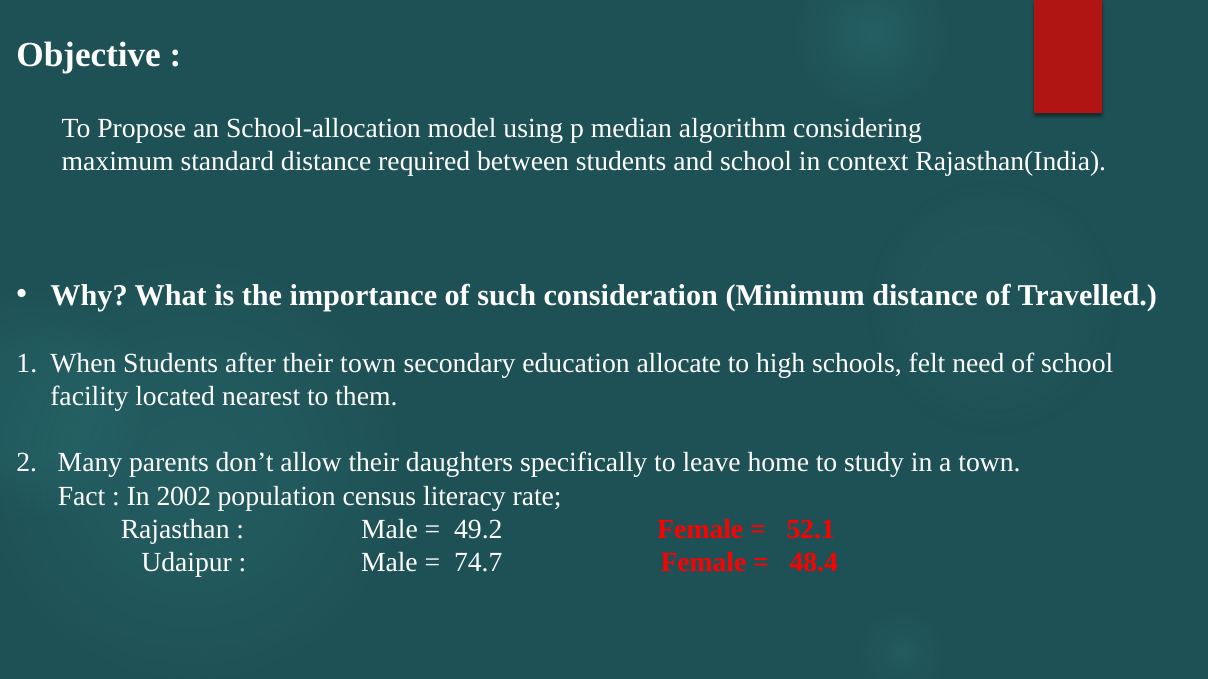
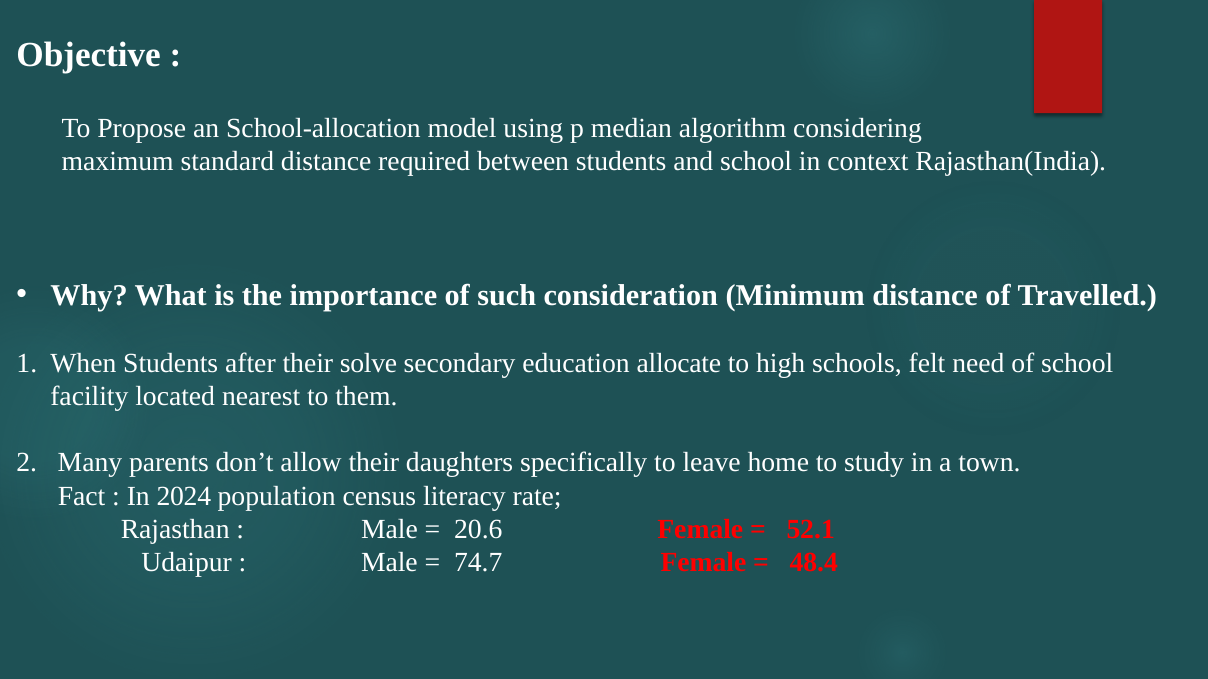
their town: town -> solve (368, 363)
2002: 2002 -> 2024 (184, 496)
49.2: 49.2 -> 20.6 (478, 530)
